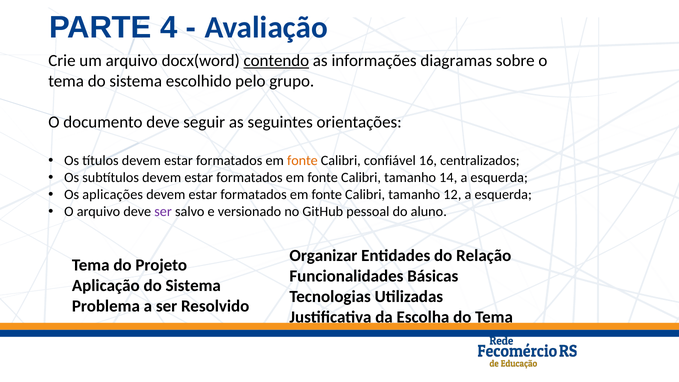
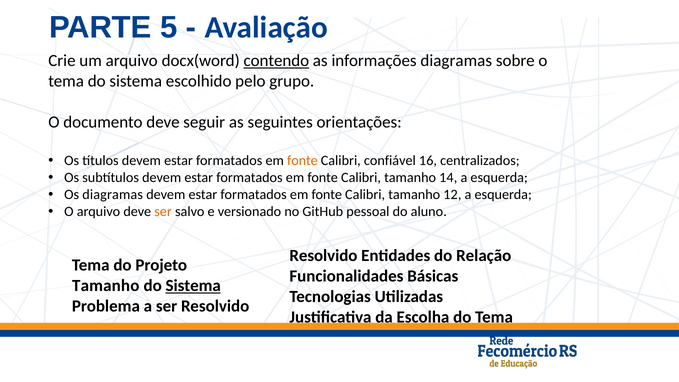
4: 4 -> 5 (169, 27)
Os aplicações: aplicações -> diagramas (113, 195)
ser colour: purple -> orange (163, 212)
Organizar: Organizar -> Resolvido (323, 256)
Aplicação: Aplicação -> Tamanho (106, 286)
Sistema underline: none -> present (193, 286)
